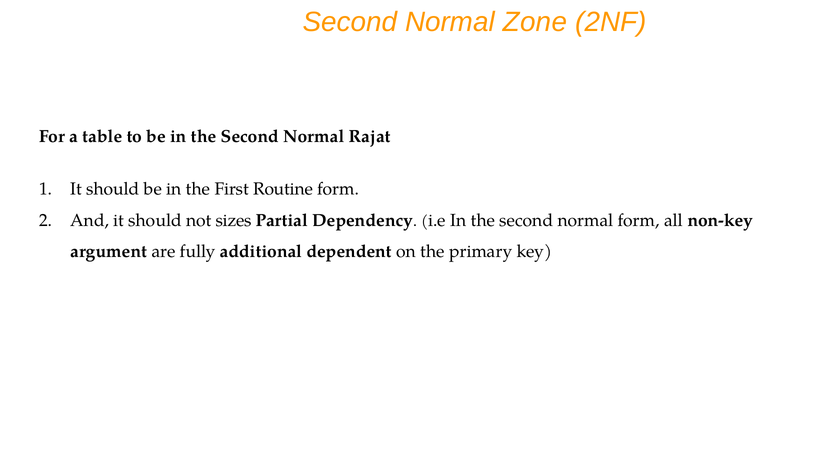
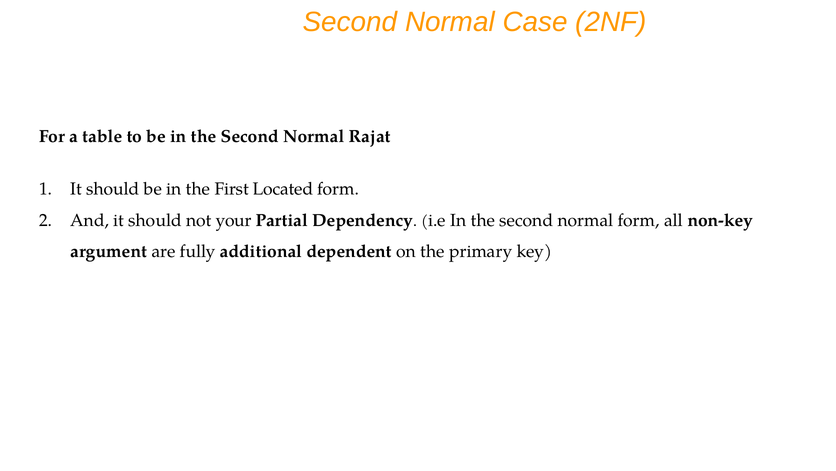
Zone: Zone -> Case (535, 22)
Routine: Routine -> Located (283, 189)
sizes: sizes -> your (234, 220)
